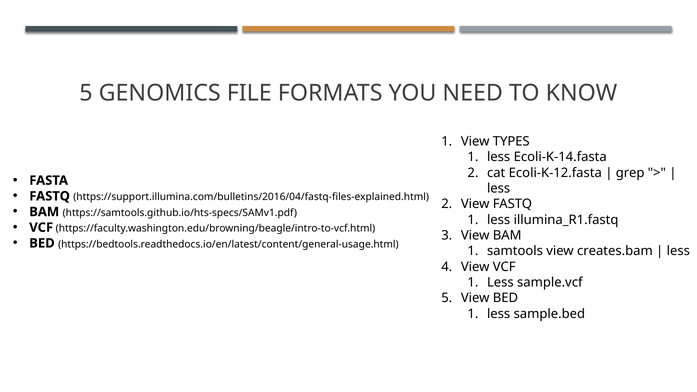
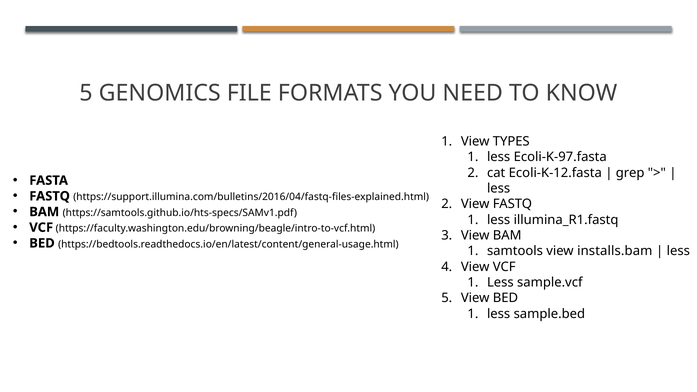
Ecoli-K-14.fasta: Ecoli-K-14.fasta -> Ecoli-K-97.fasta (560, 157)
creates.bam: creates.bam -> installs.bam (615, 251)
